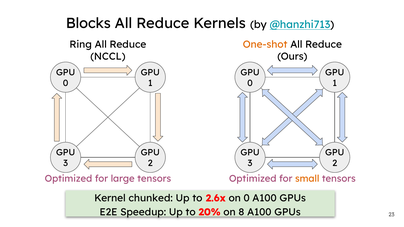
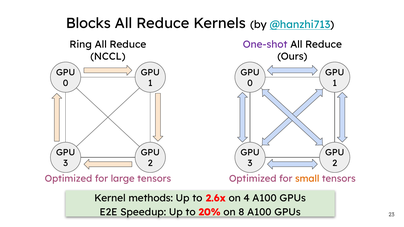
One-shot colour: orange -> purple (265, 44)
chunked: chunked -> methods (151, 198)
on 0: 0 -> 4 (247, 198)
